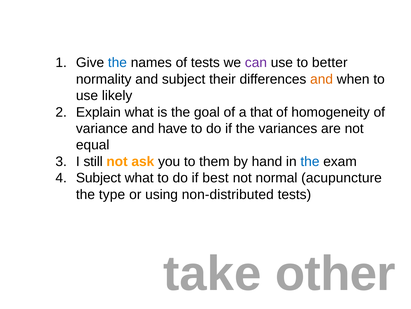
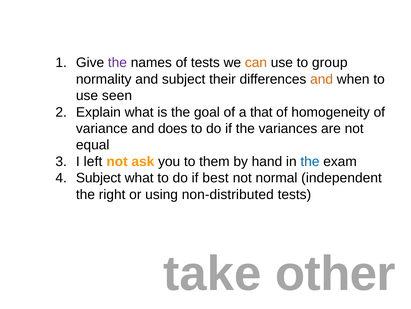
the colour: blue -> purple (117, 63)
can colour: purple -> orange (256, 63)
better: better -> group (330, 63)
likely: likely -> seen (117, 95)
have: have -> does (173, 128)
still: still -> left (93, 161)
acupuncture: acupuncture -> independent (342, 178)
type: type -> right (112, 194)
